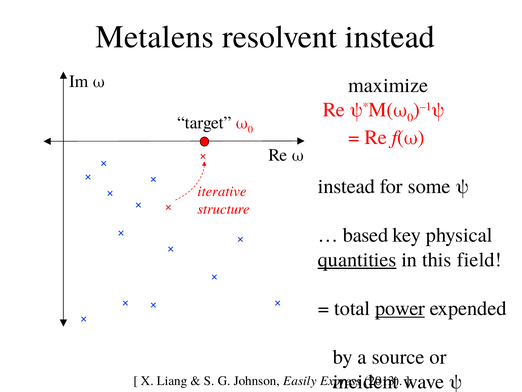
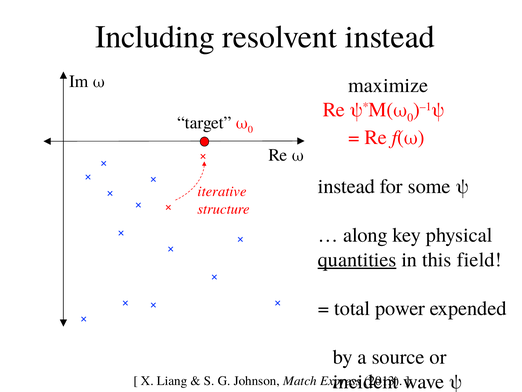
Metalens: Metalens -> Including (155, 37)
based: based -> along (365, 235)
power underline: present -> none (400, 308)
Easily: Easily -> Match (300, 380)
